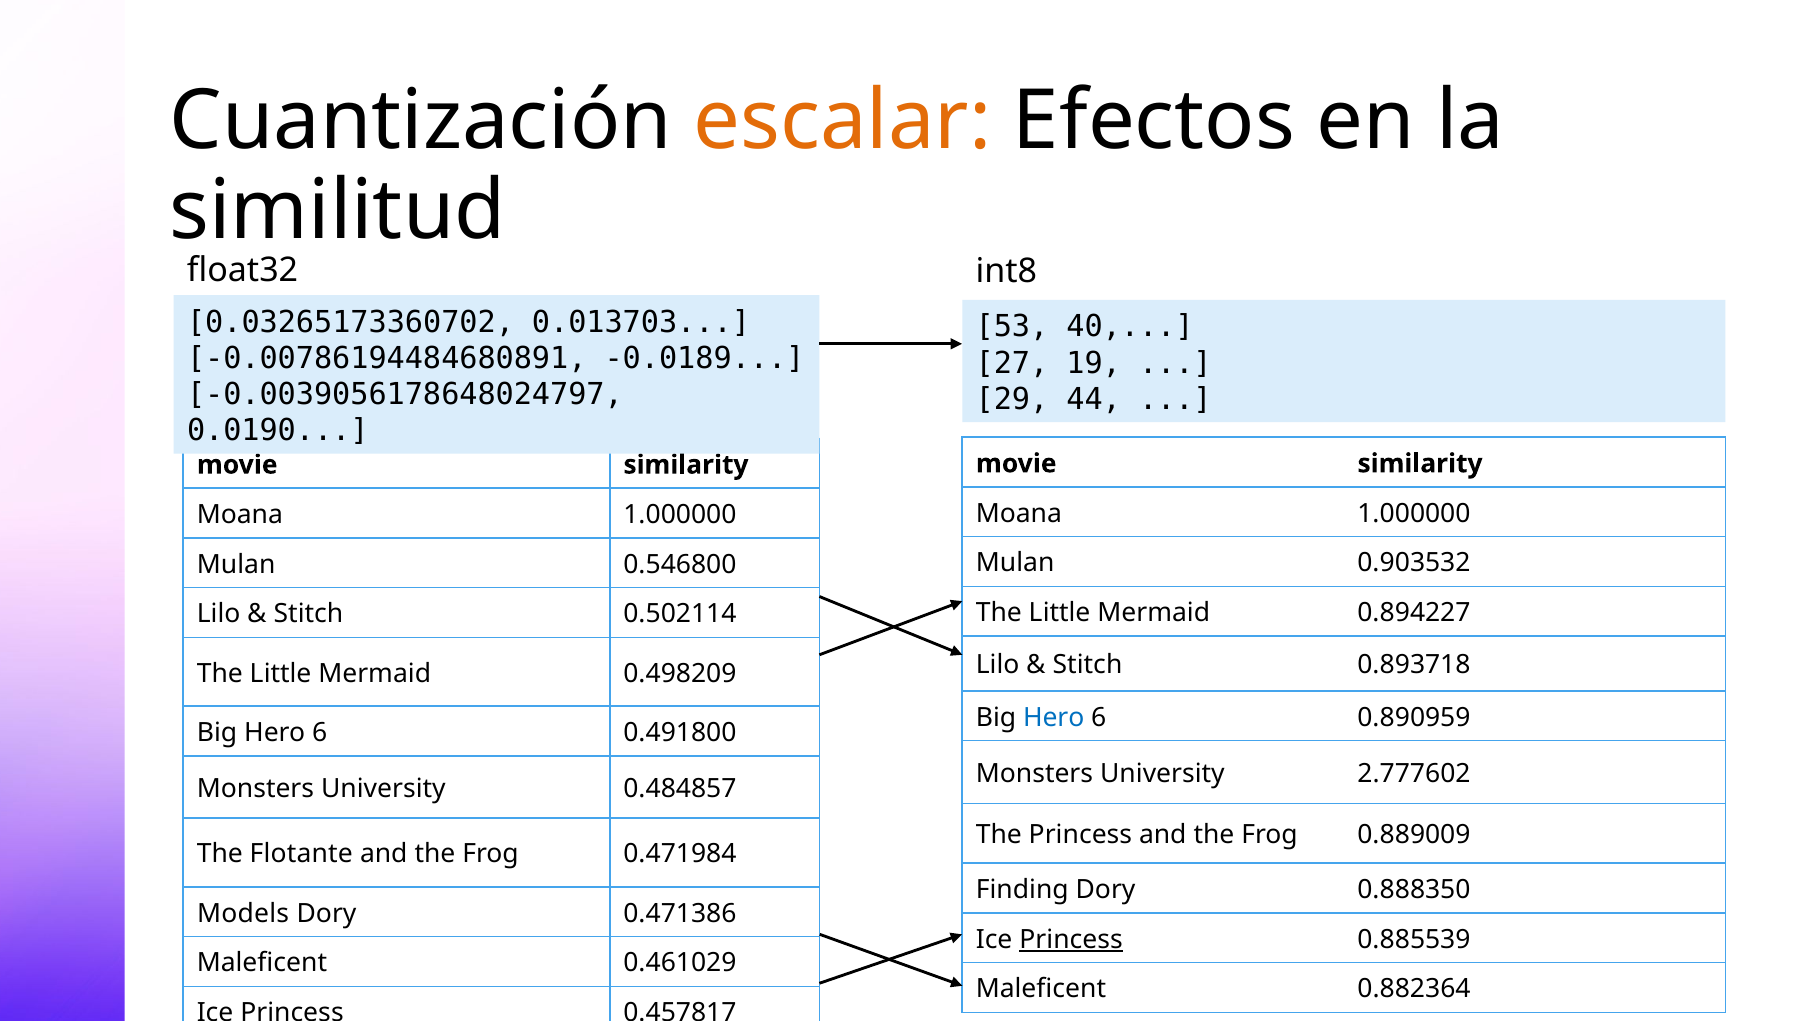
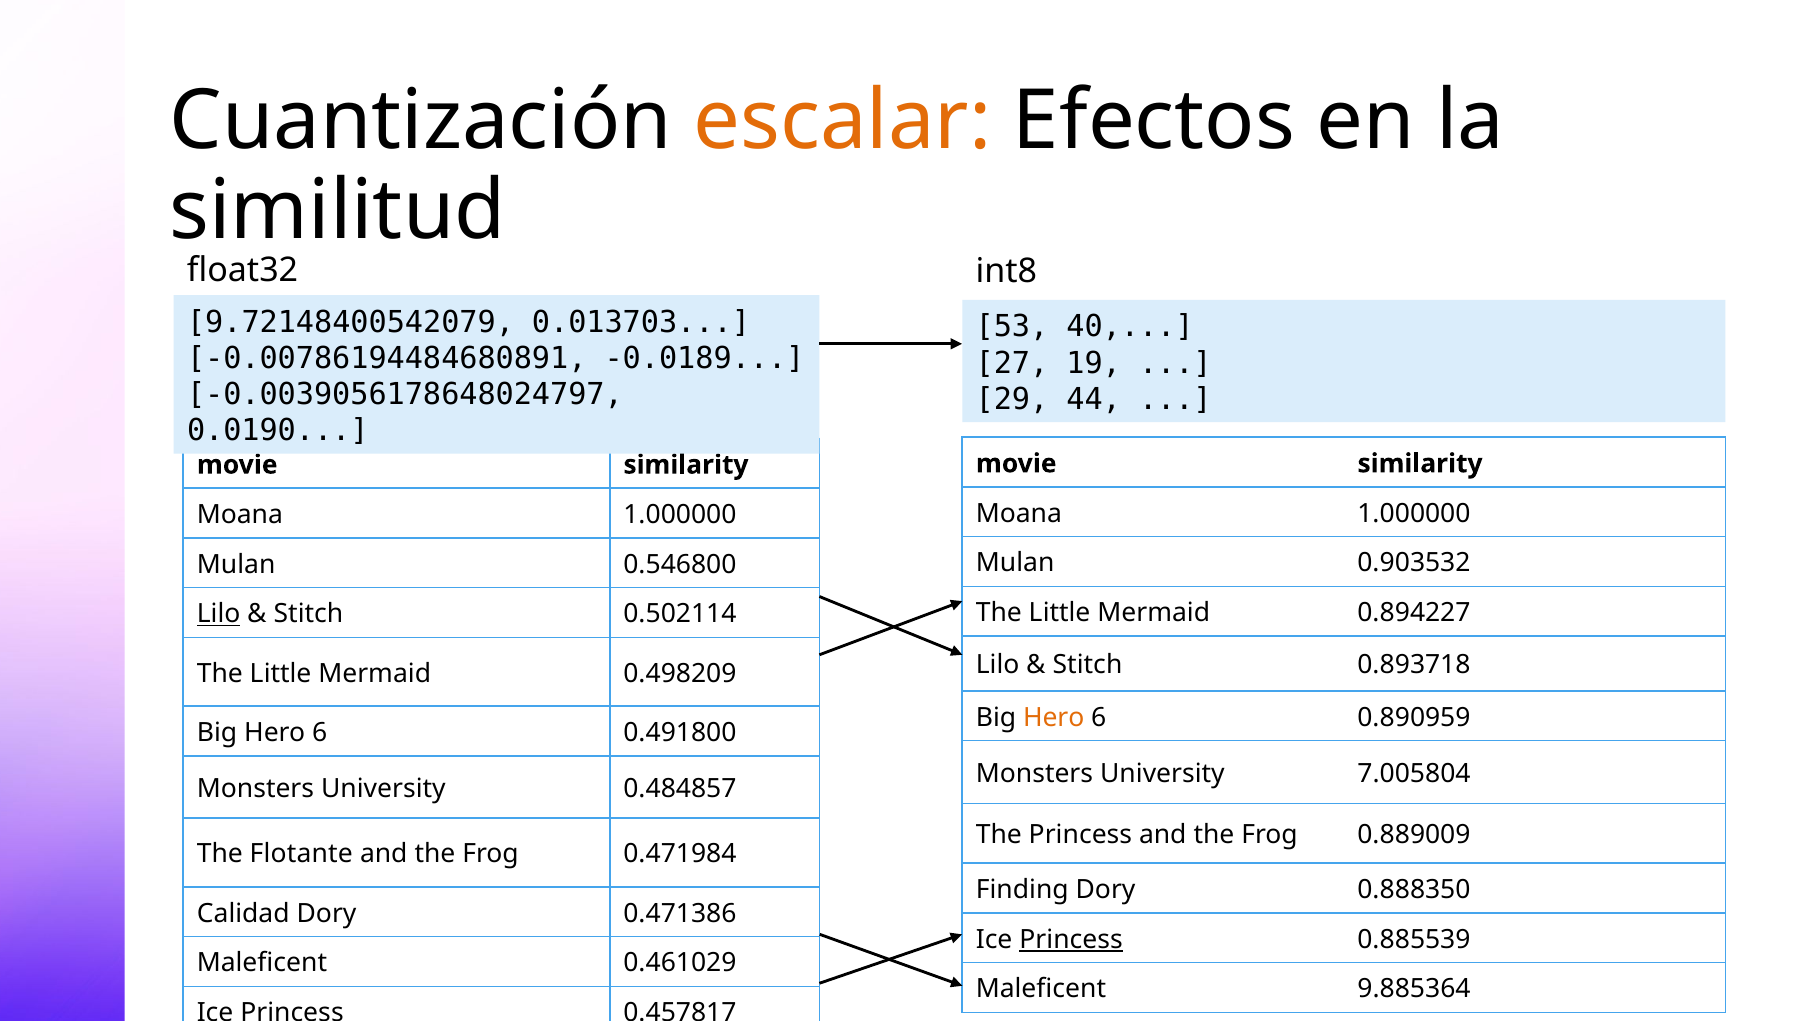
0.03265173360702: 0.03265173360702 -> 9.72148400542079 (350, 322)
Lilo underline: none -> present (219, 614)
Hero colour: blue -> orange (1054, 717)
2.777602: 2.777602 -> 7.005804 (1414, 773)
Models: Models -> Calidad (243, 913)
0.882364: 0.882364 -> 9.885364 (1414, 989)
